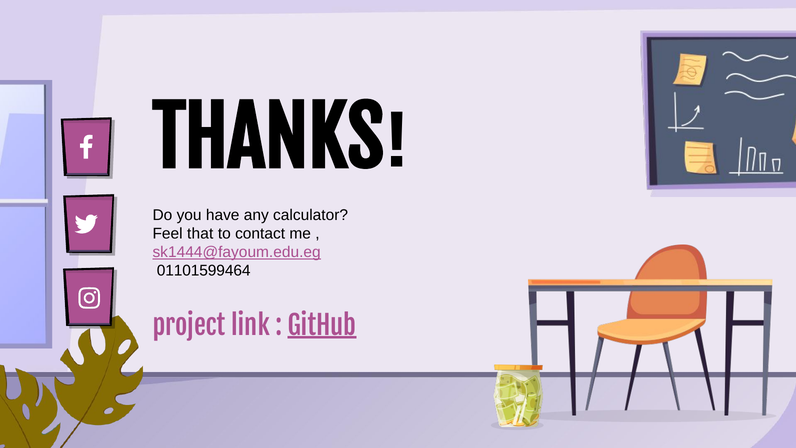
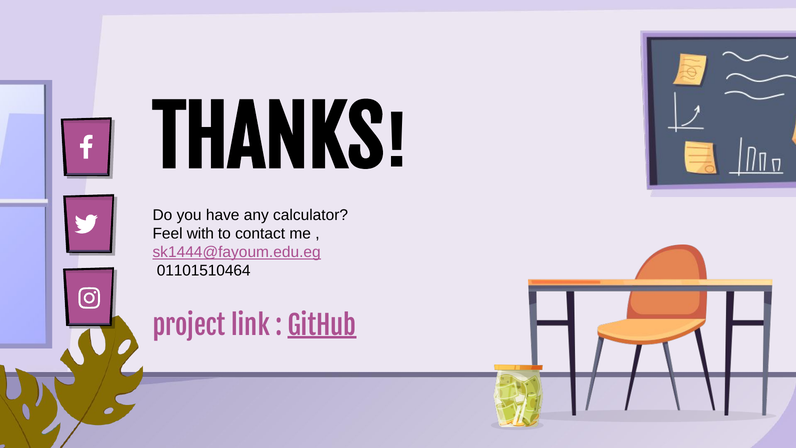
that: that -> with (200, 233)
01101599464: 01101599464 -> 01101510464 (204, 271)
